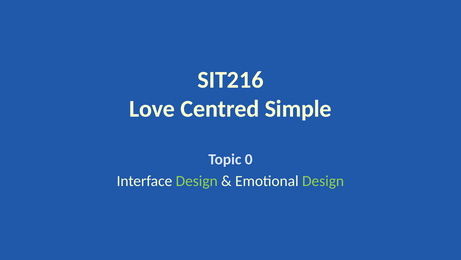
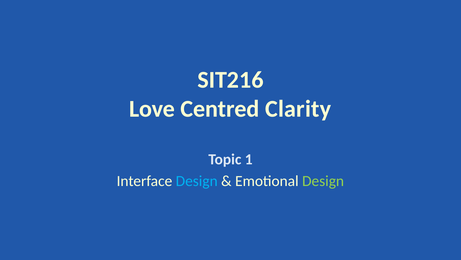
Simple: Simple -> Clarity (298, 108)
0: 0 -> 1 (249, 159)
Design colour: light green -> light blue (197, 181)
